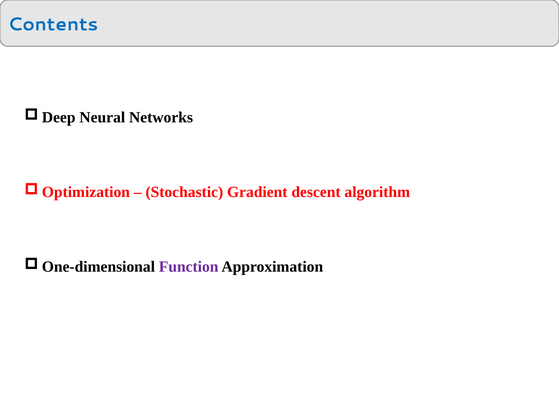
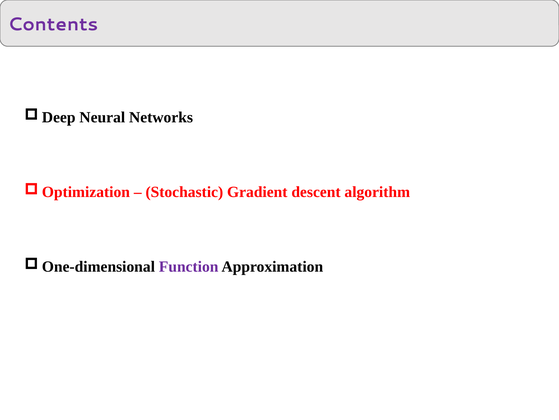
Contents colour: blue -> purple (53, 24)
